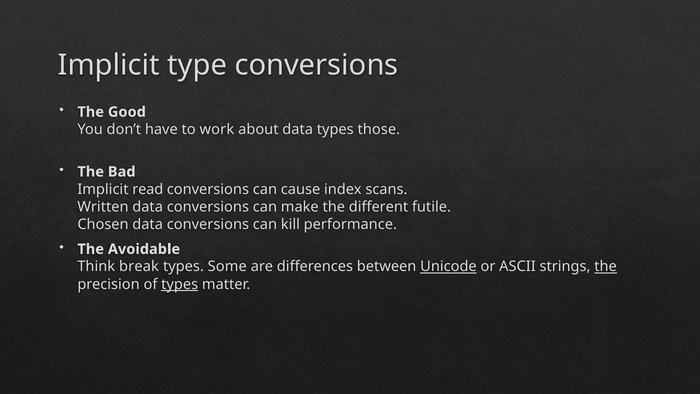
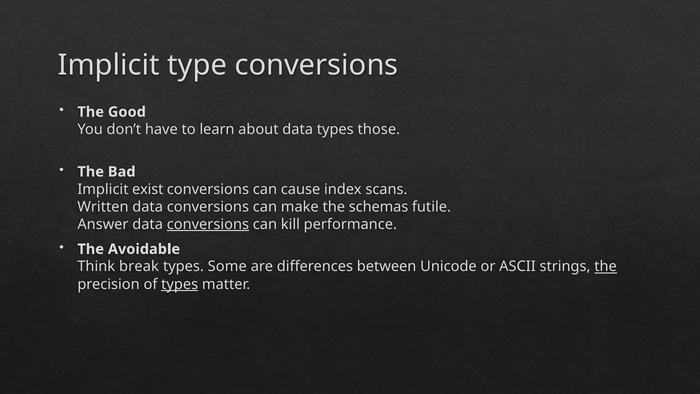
work: work -> learn (217, 129)
read: read -> exist (148, 189)
different: different -> schemas (379, 207)
Chosen: Chosen -> Answer (103, 224)
conversions underline: none -> present (208, 224)
Unicode underline: present -> none (448, 267)
